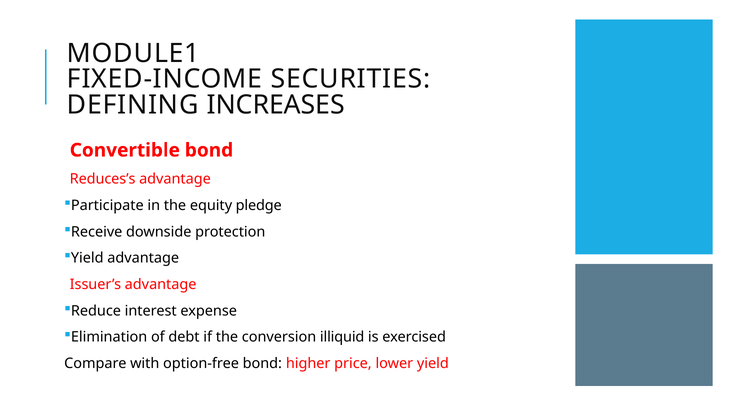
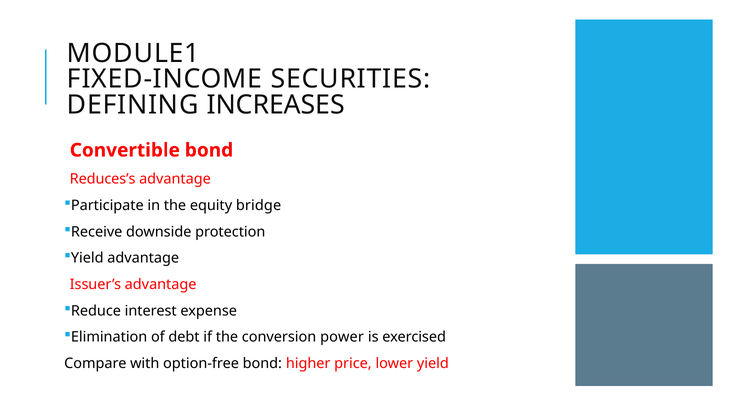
pledge: pledge -> bridge (259, 205)
illiquid: illiquid -> power (342, 337)
